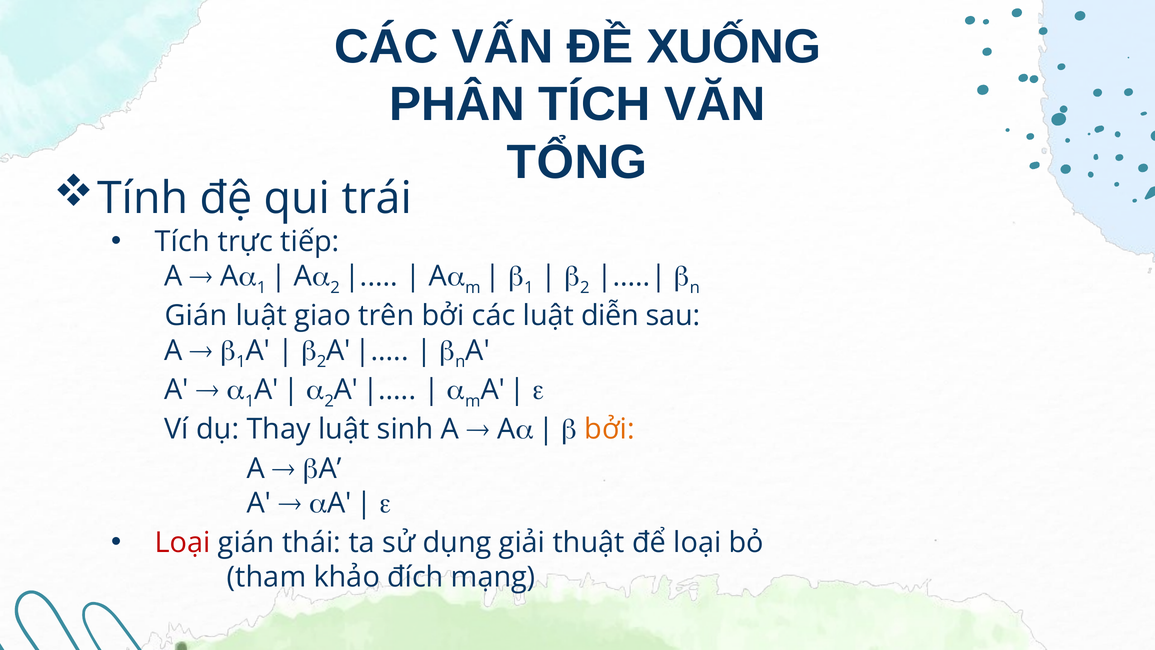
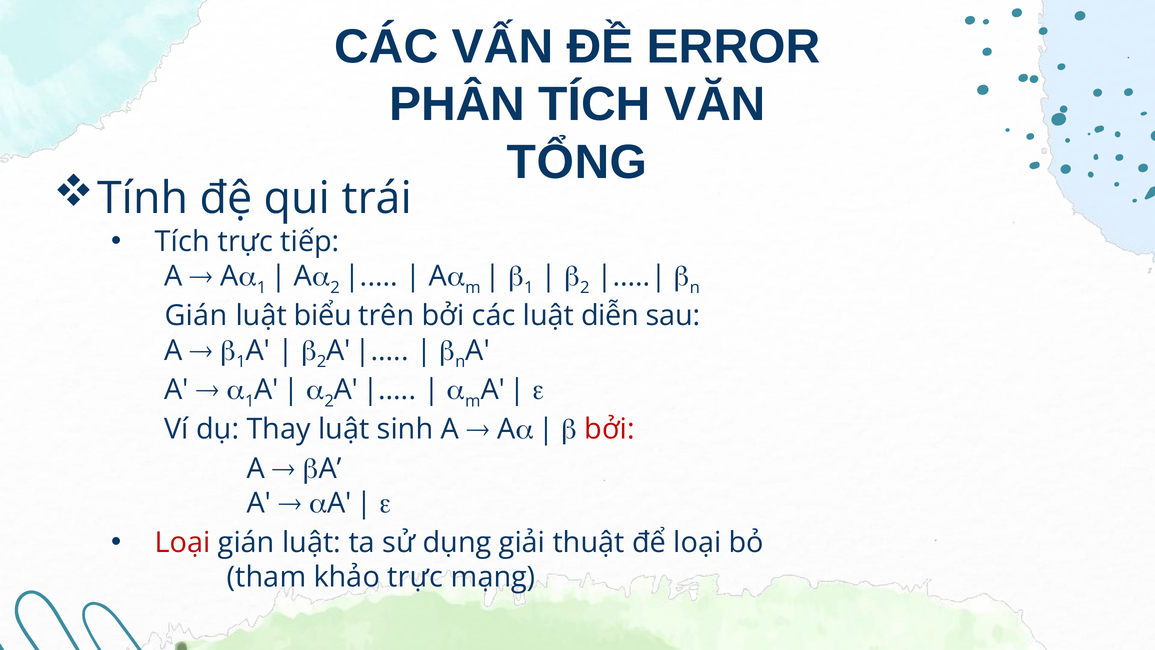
XUỐNG: XUỐNG -> ERROR (734, 47)
giao: giao -> biểu (323, 316)
bởi colour: orange -> red (610, 429)
thái: thái -> luật (312, 543)
khảo đích: đích -> trực (415, 577)
